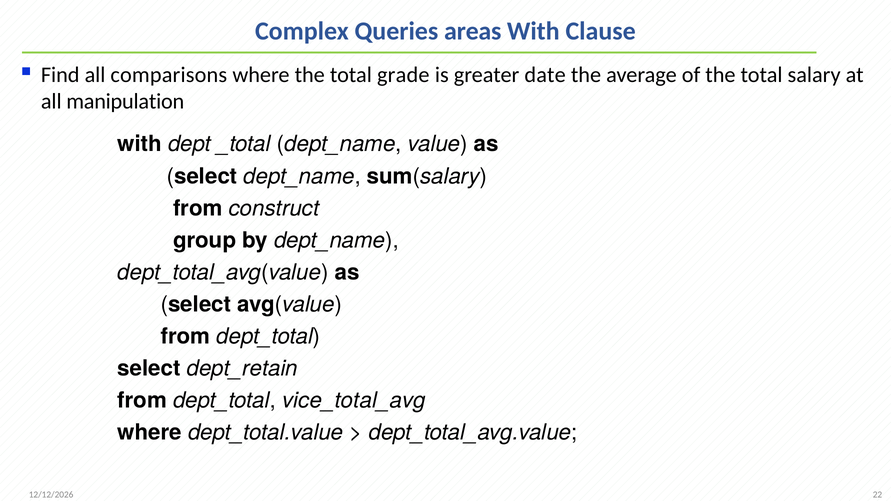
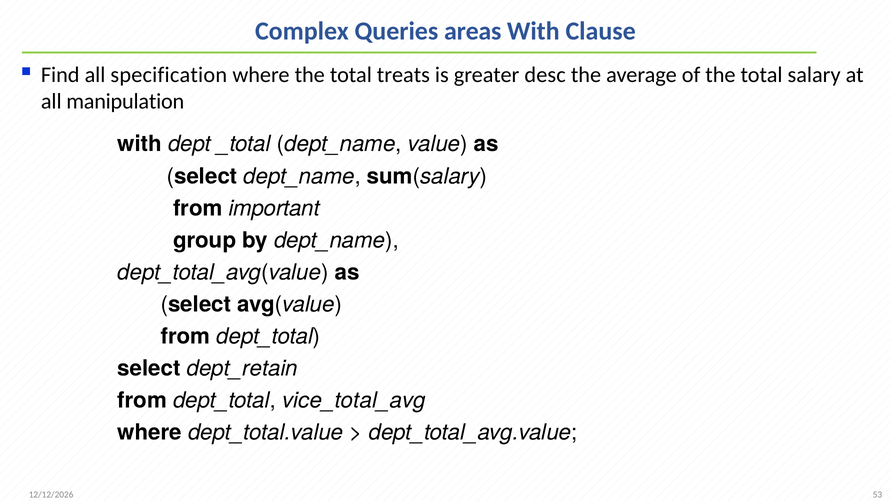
comparisons: comparisons -> specification (169, 75)
grade: grade -> treats (403, 75)
date: date -> desc (545, 75)
construct: construct -> important (274, 208)
22: 22 -> 53 (877, 495)
